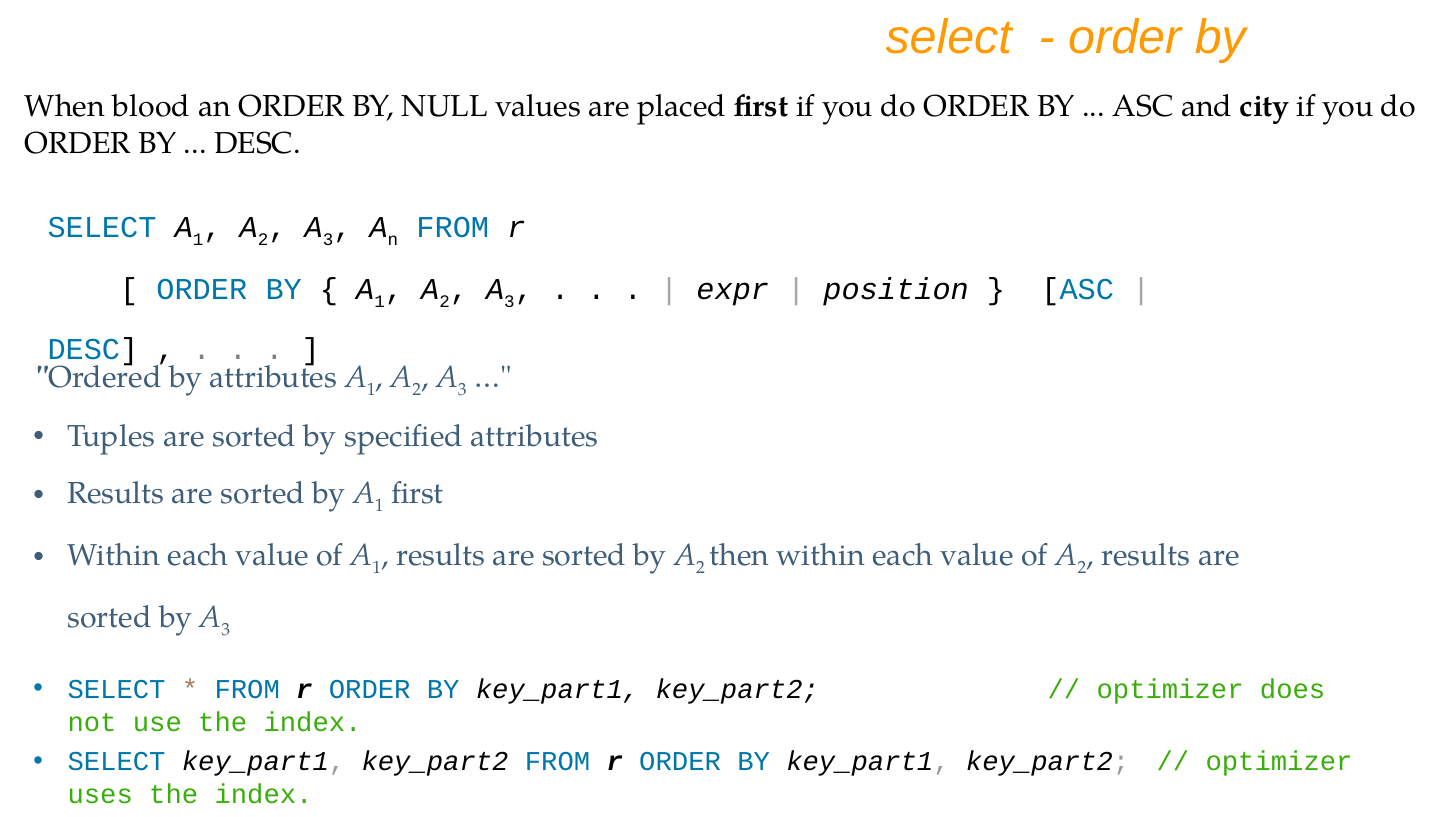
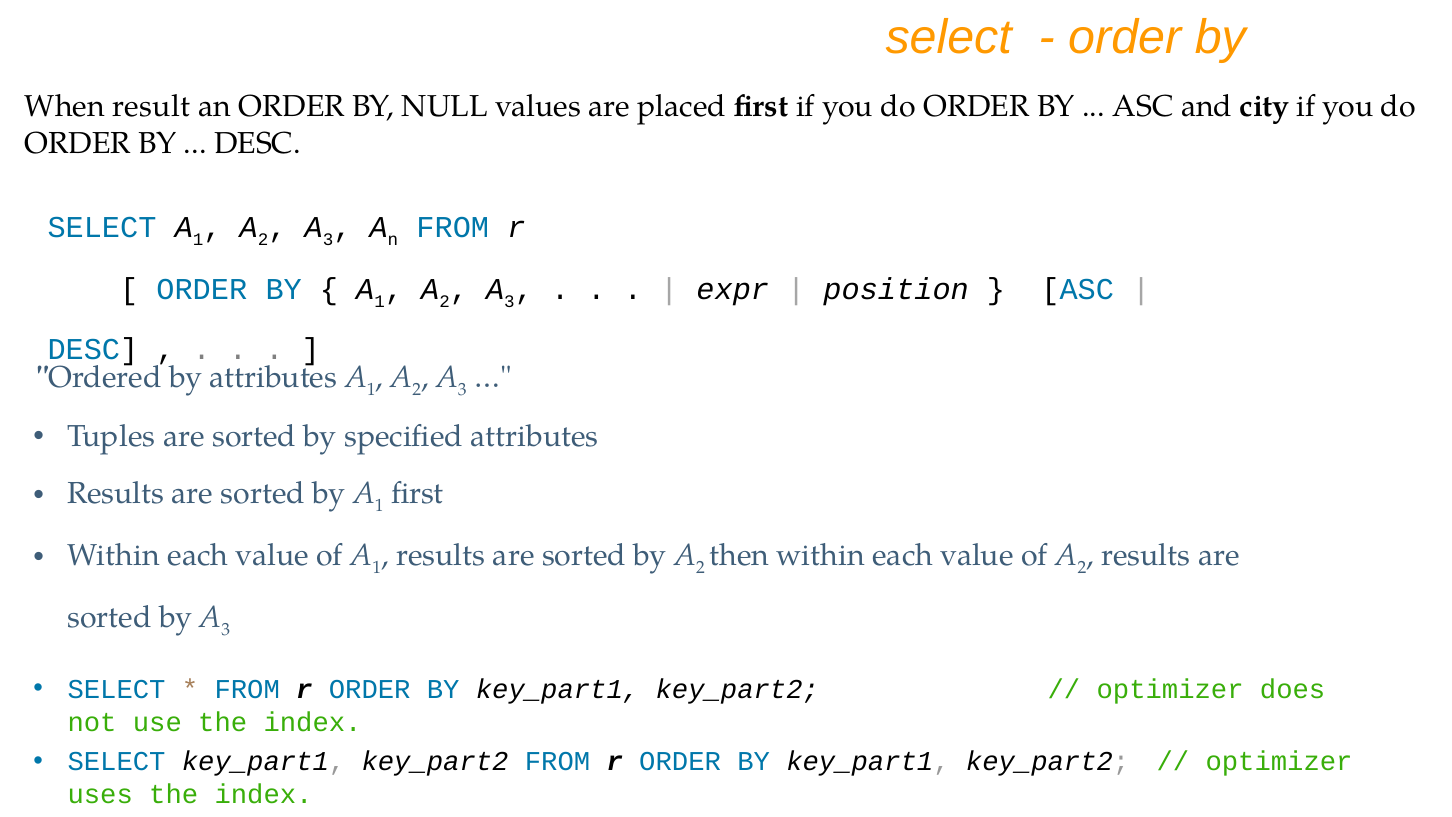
blood: blood -> result (151, 107)
